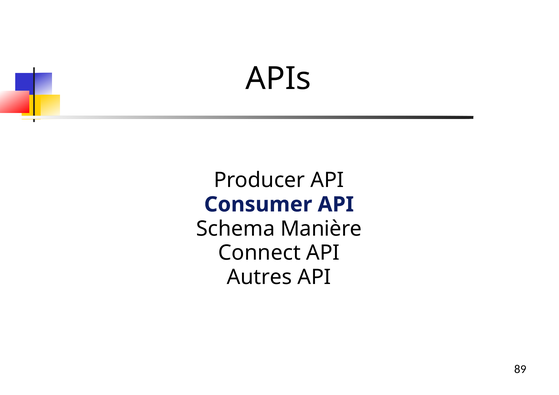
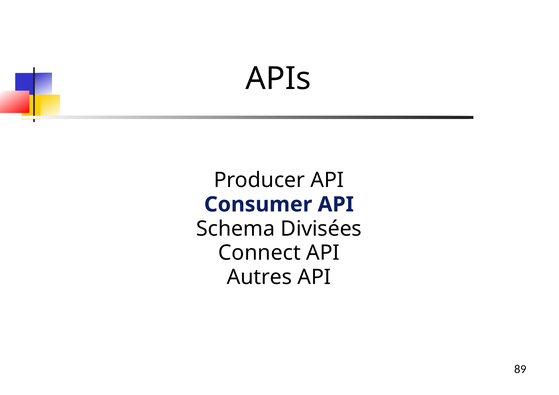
Manière: Manière -> Divisées (321, 229)
